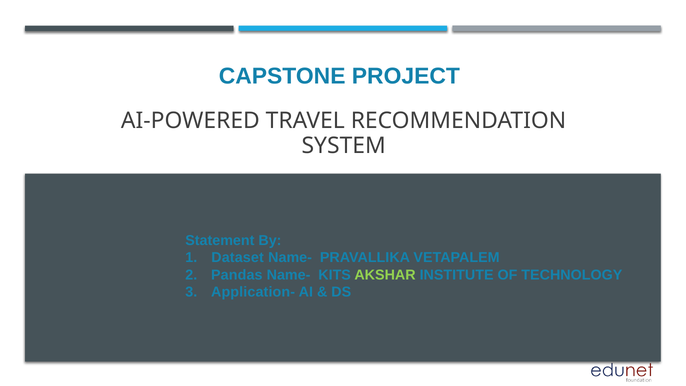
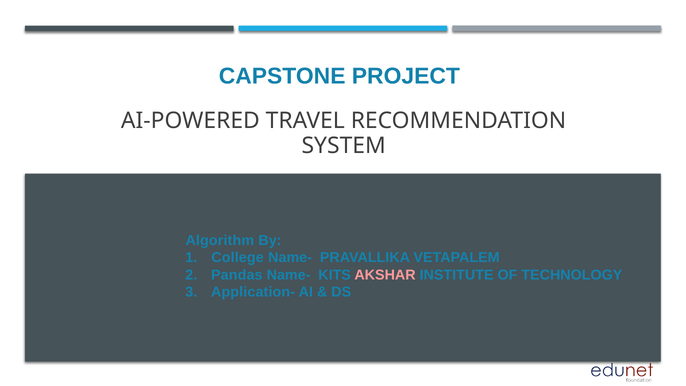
Statement: Statement -> Algorithm (220, 240)
Dataset: Dataset -> College (238, 258)
AKSHAR colour: light green -> pink (385, 275)
